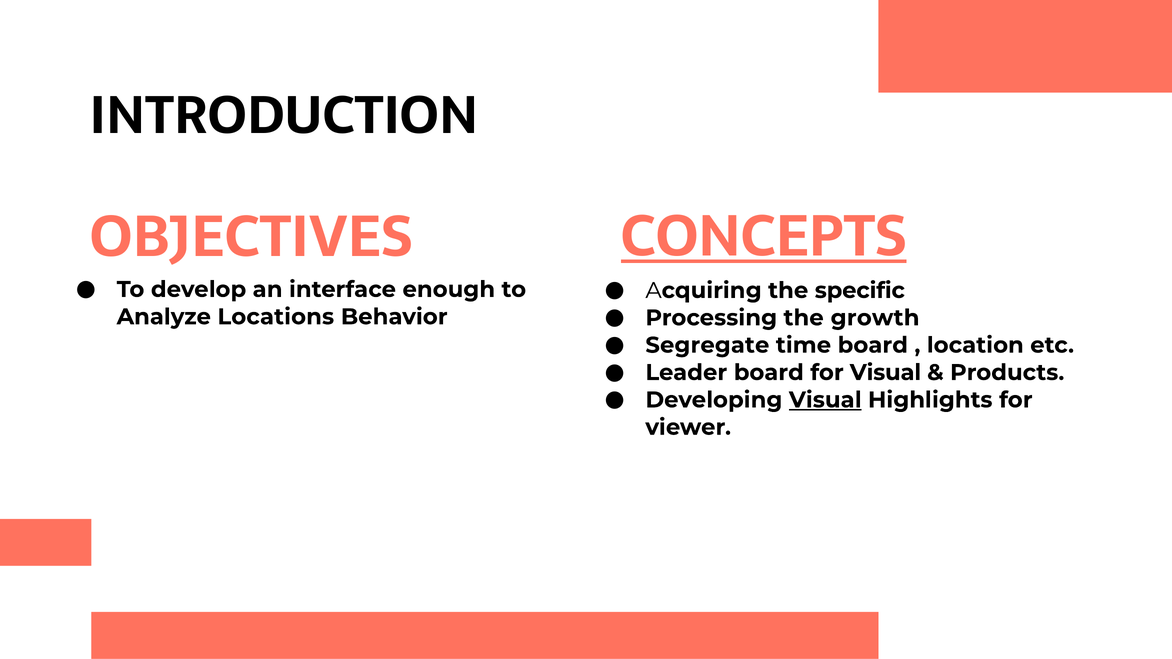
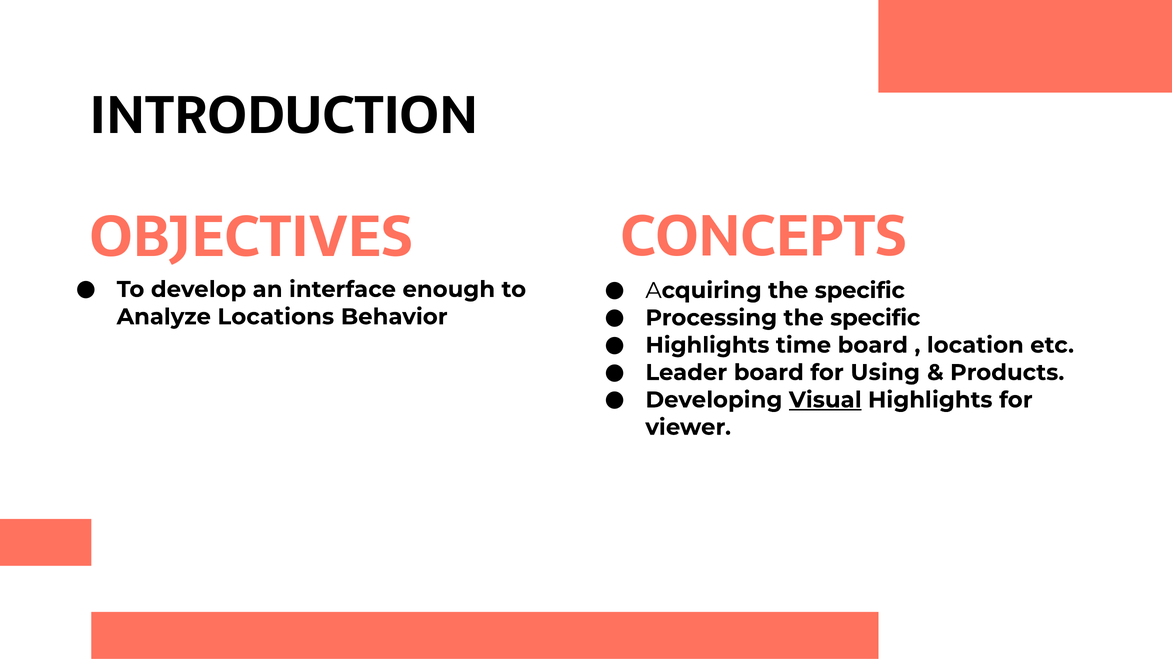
CONCEPTS underline: present -> none (764, 237)
Processing the growth: growth -> specific (875, 318)
Segregate: Segregate -> Highlights (707, 345)
for Visual: Visual -> Using (885, 373)
